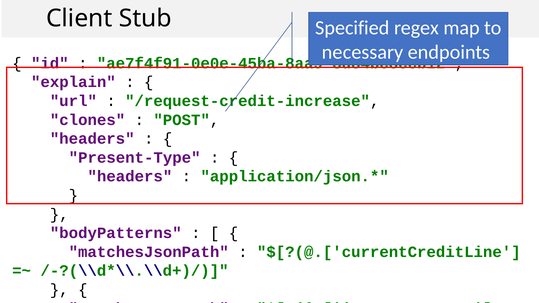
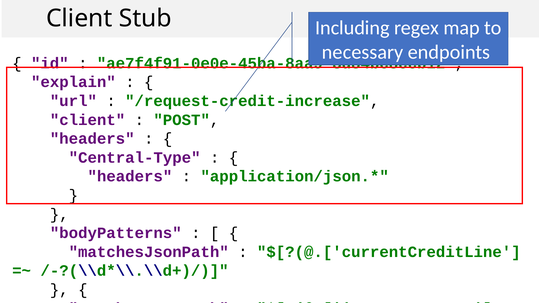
Specified: Specified -> Including (352, 28)
clones: clones -> client (88, 120)
Present-Type: Present-Type -> Central-Type (135, 158)
